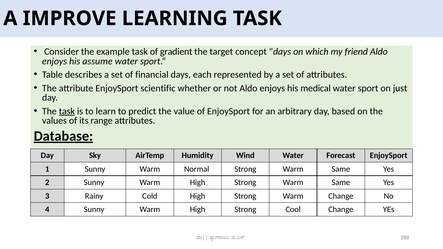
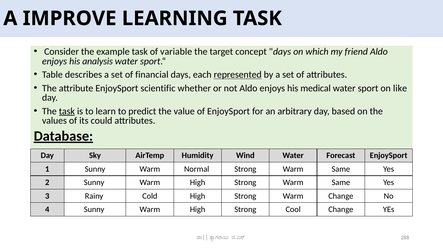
gradient: gradient -> variable (176, 52)
assume: assume -> analysis (98, 61)
represented underline: none -> present (238, 75)
just: just -> like (400, 88)
range: range -> could (102, 121)
